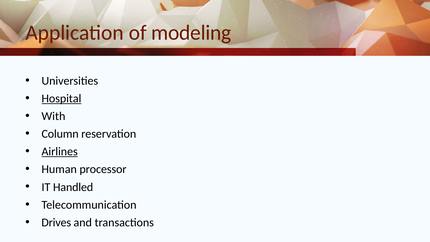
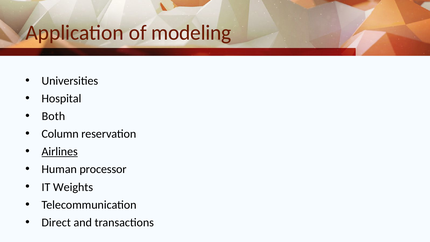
Hospital underline: present -> none (61, 99)
With: With -> Both (53, 116)
Handled: Handled -> Weights (73, 187)
Drives: Drives -> Direct (56, 222)
